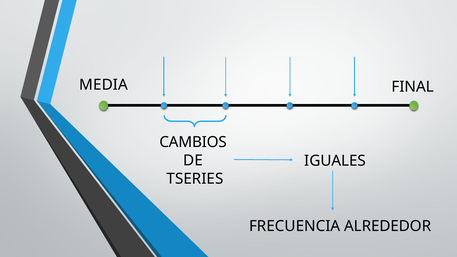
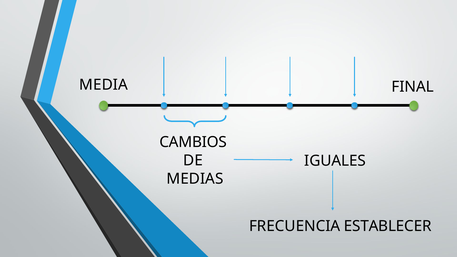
TSERIES: TSERIES -> MEDIAS (195, 179)
ALREDEDOR: ALREDEDOR -> ESTABLECER (388, 226)
